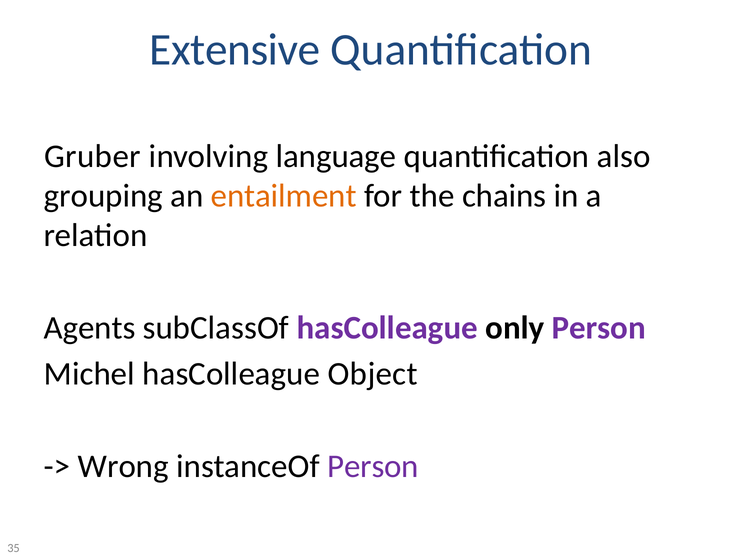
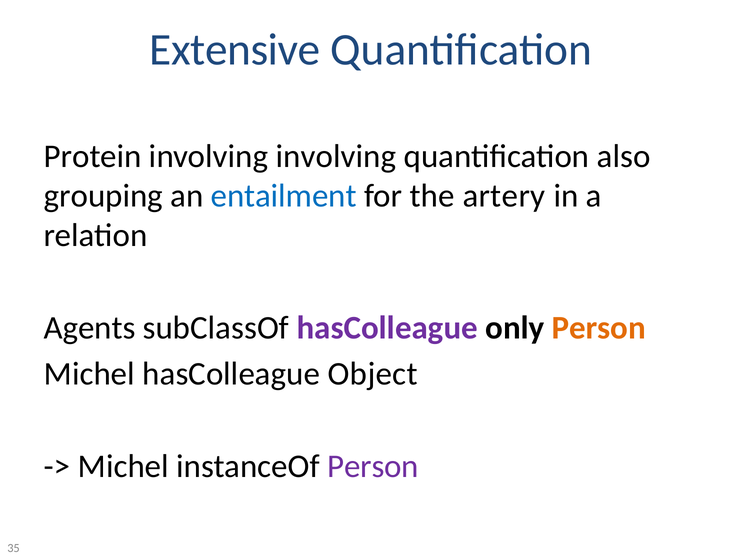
Gruber: Gruber -> Protein (93, 156)
involving language: language -> involving (336, 156)
entailment colour: orange -> blue (284, 196)
chains: chains -> artery (504, 196)
Person colour: purple -> orange (599, 328)
Wrong: Wrong -> Michel (123, 466)
